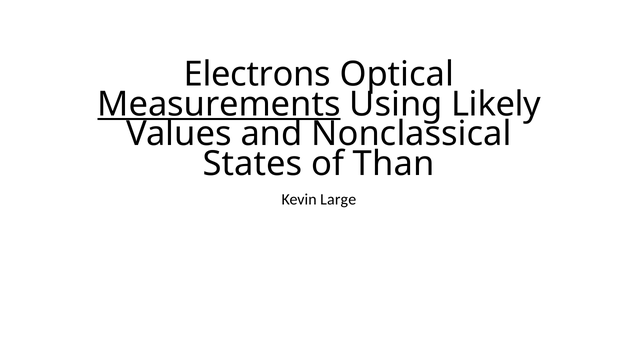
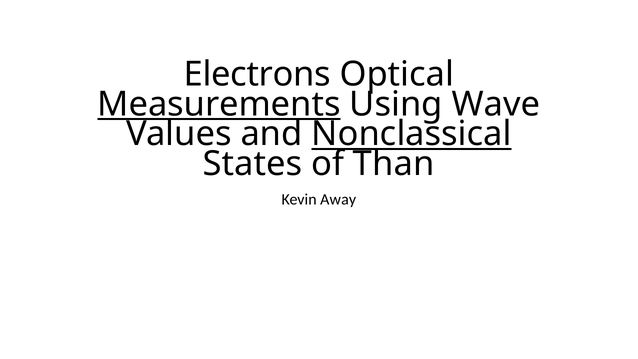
Likely: Likely -> Wave (496, 104)
Nonclassical underline: none -> present (412, 134)
Large: Large -> Away (338, 199)
